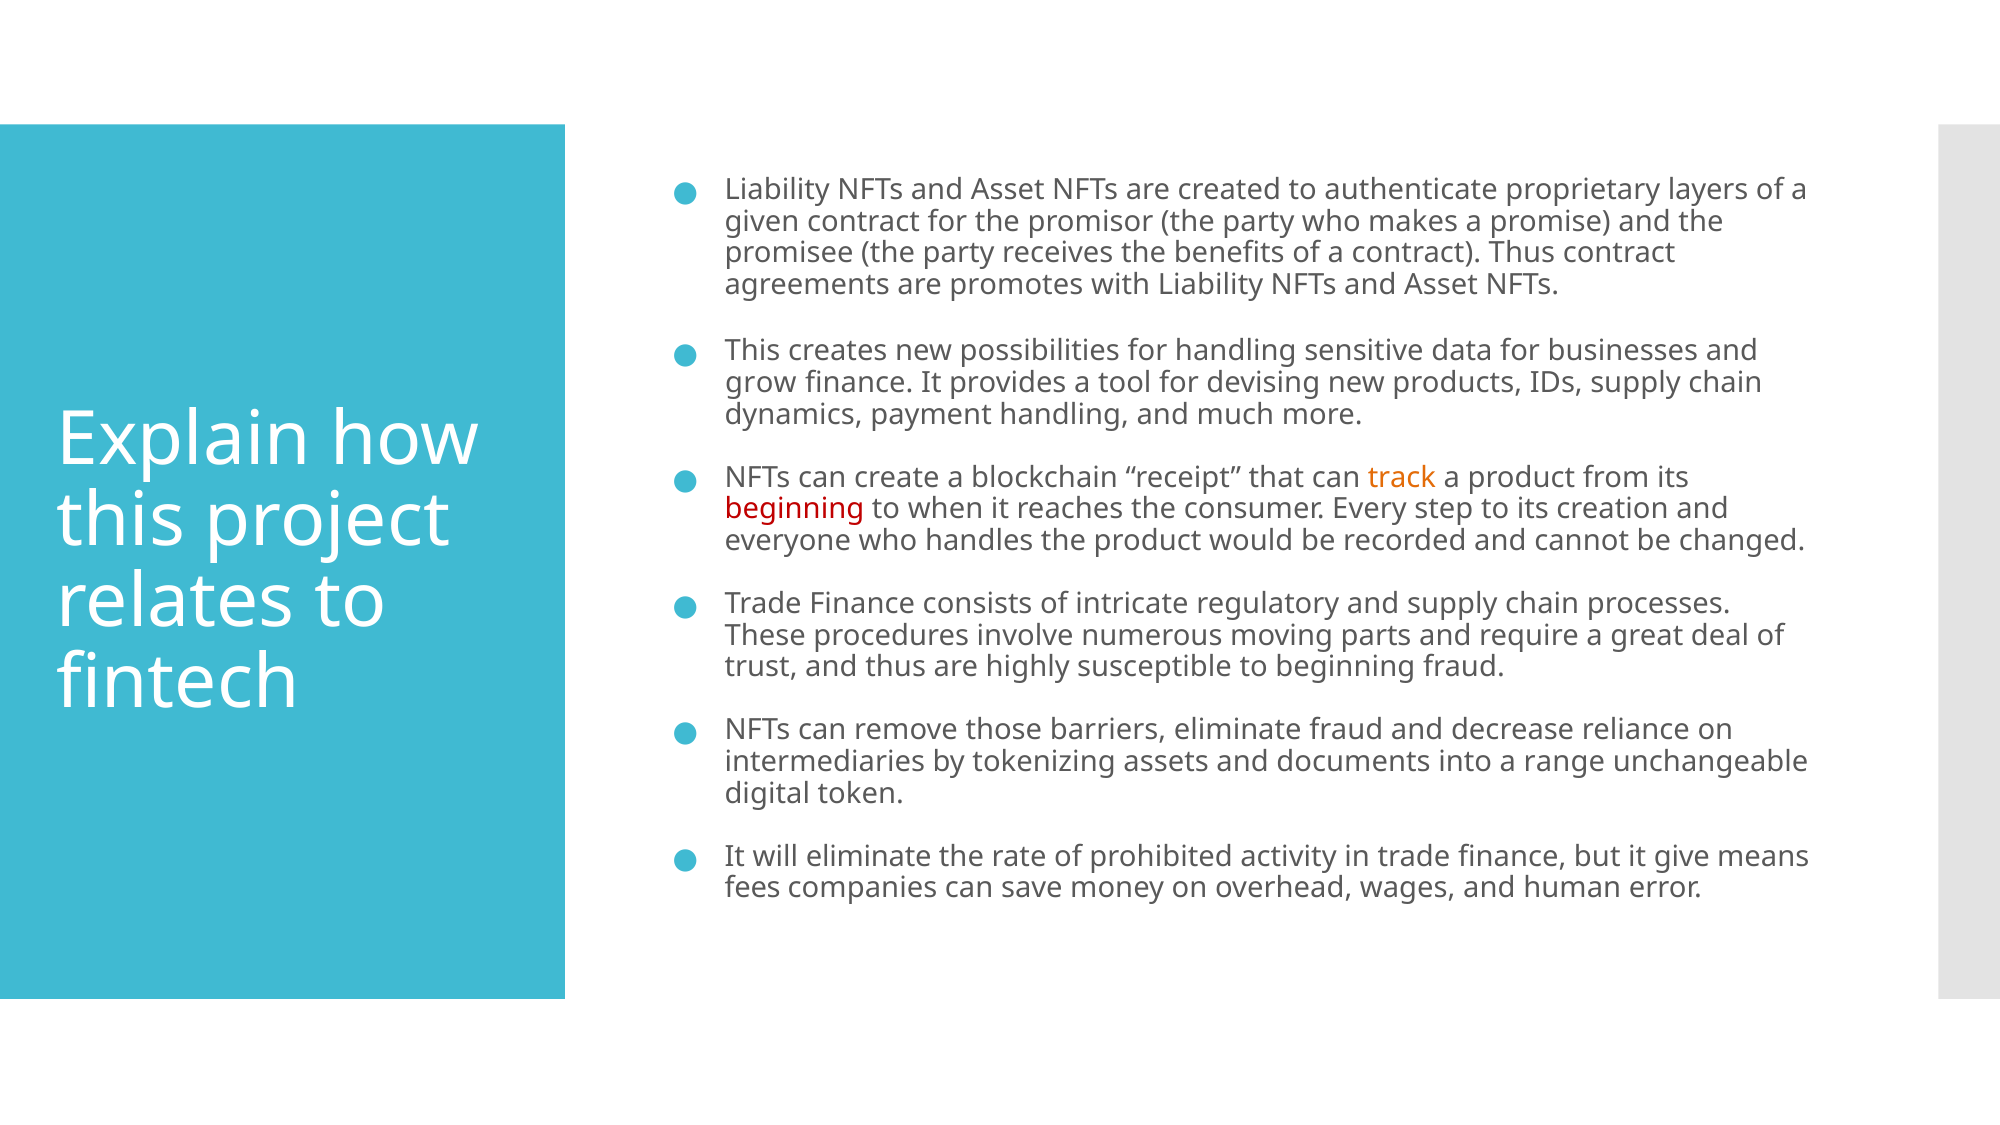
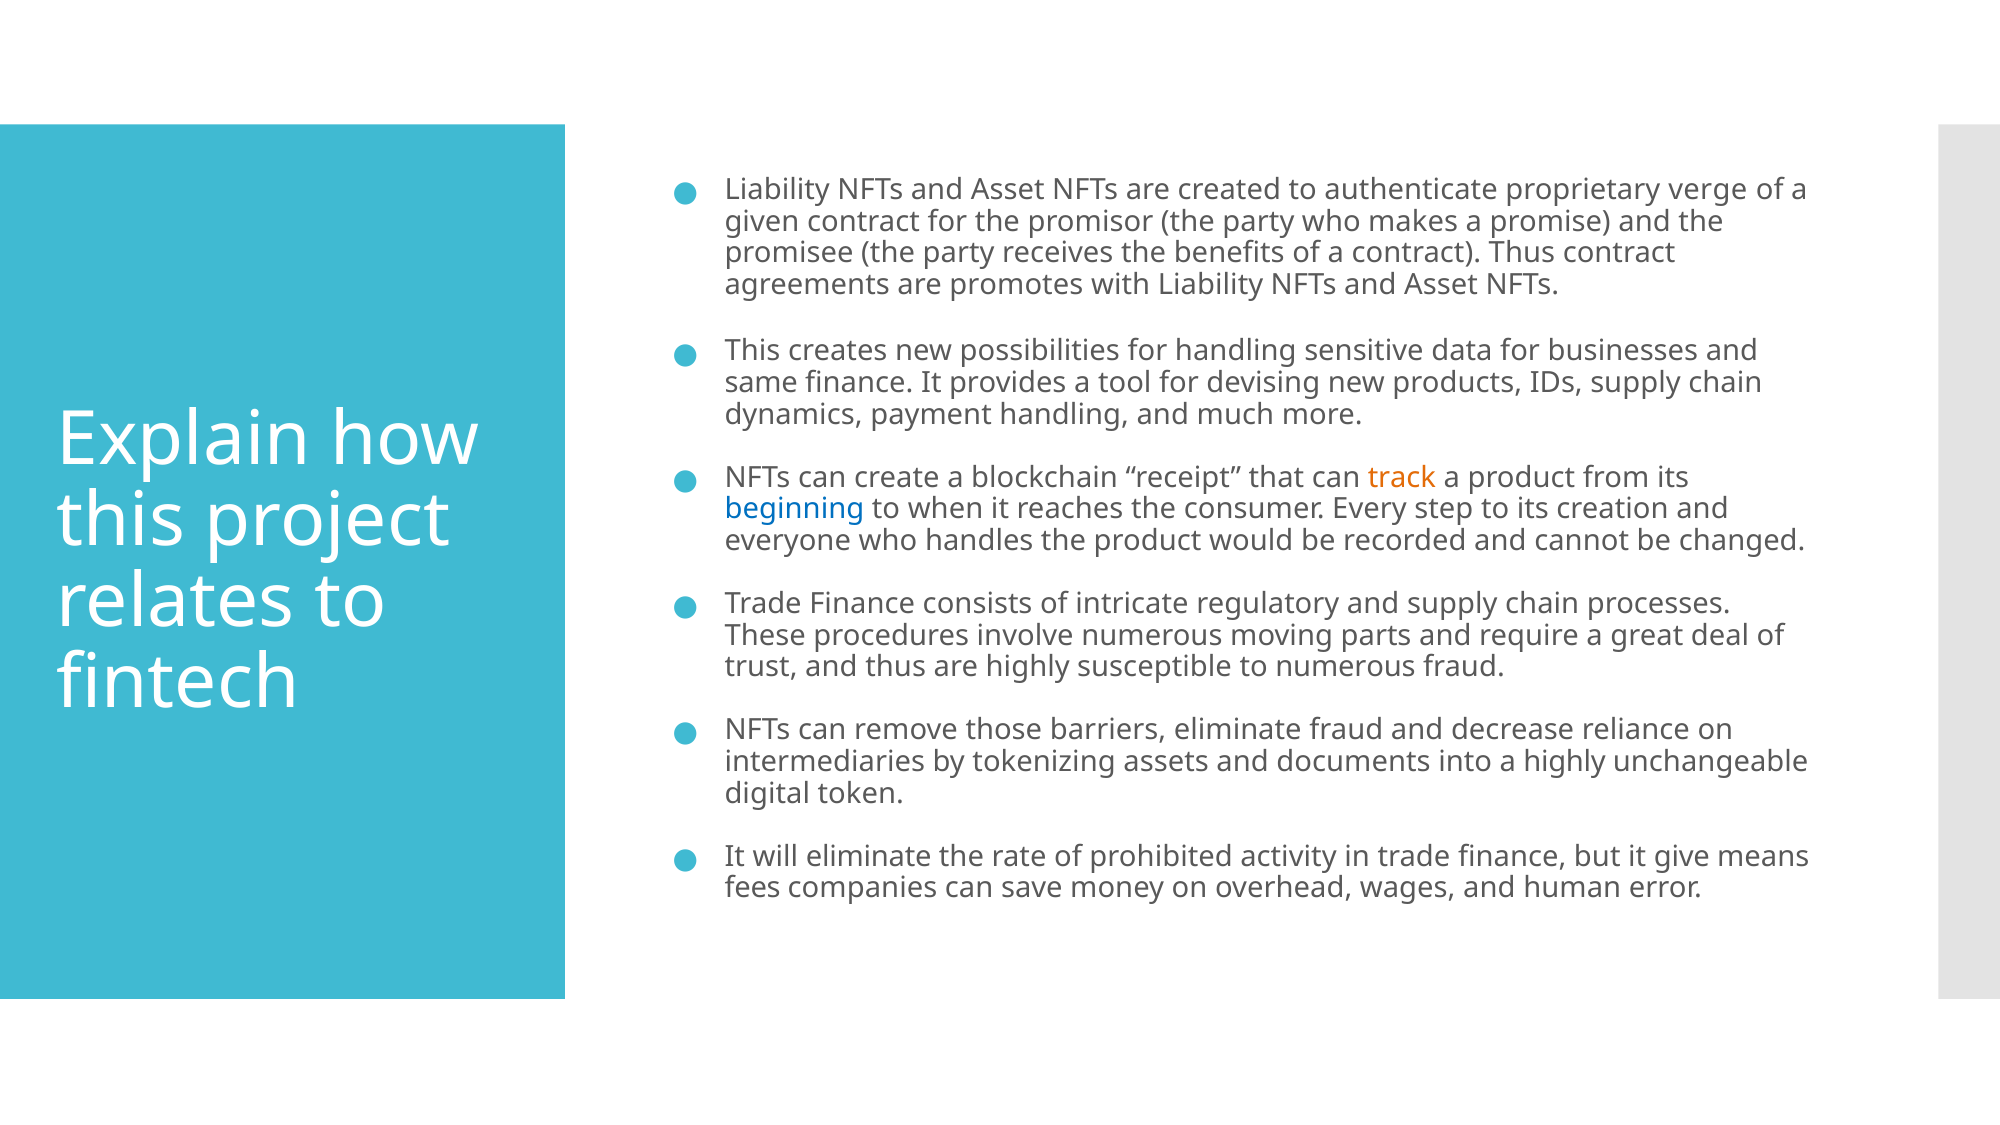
layers: layers -> verge (1708, 190)
grow: grow -> same (761, 383)
beginning colour: red -> blue (795, 509)
to beginning: beginning -> numerous (1345, 667)
a range: range -> highly (1565, 762)
